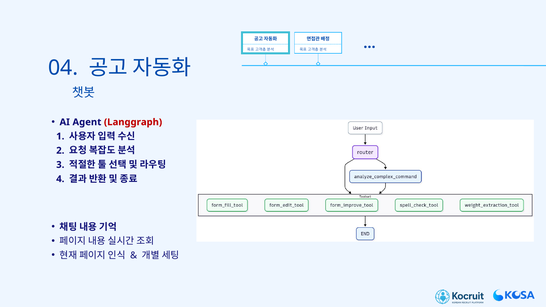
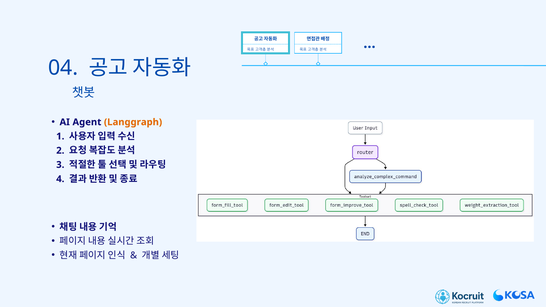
Langgraph colour: red -> orange (133, 122)
